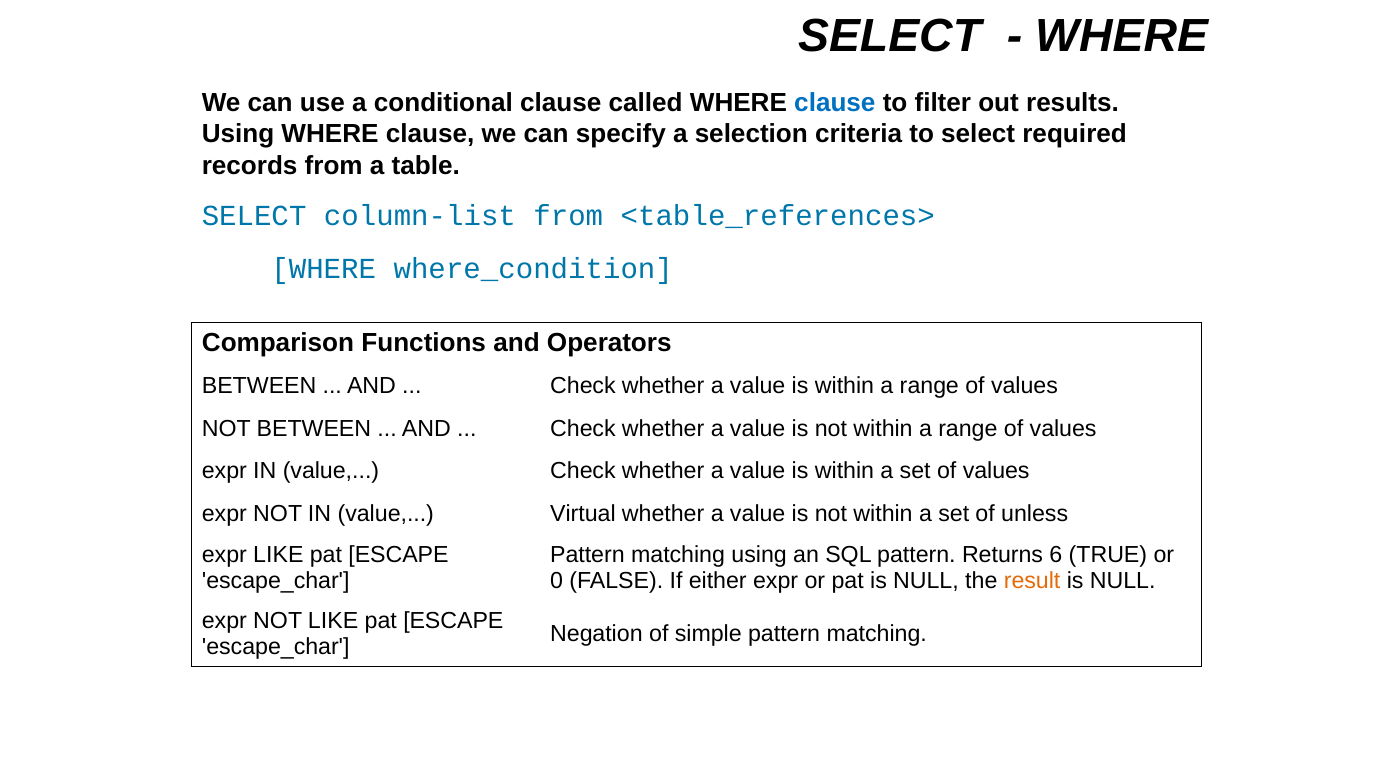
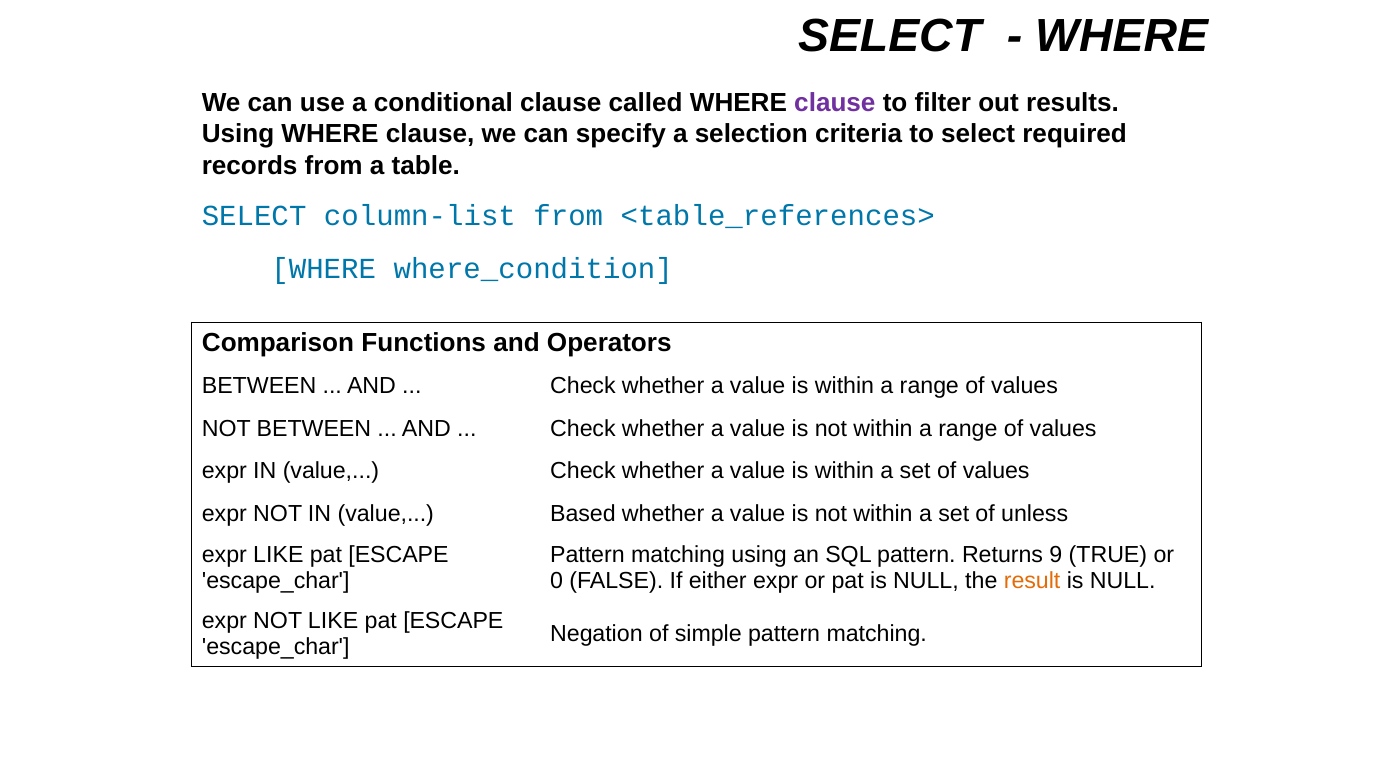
clause colour: blue -> purple (835, 103)
Virtual: Virtual -> Based (583, 513)
6: 6 -> 9 (1056, 555)
